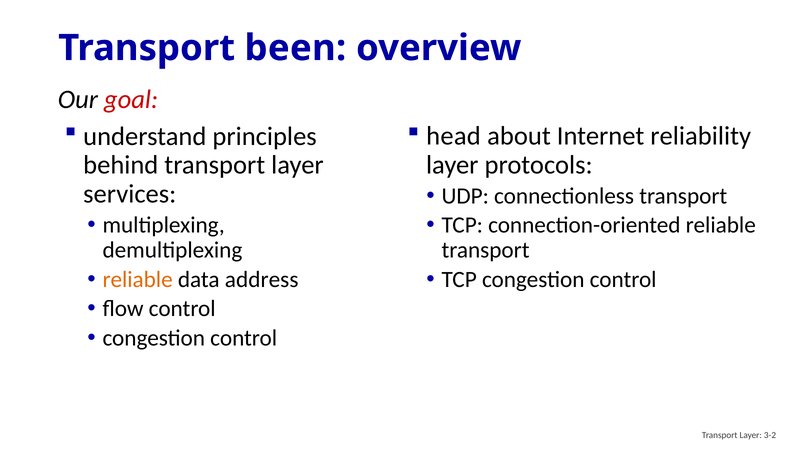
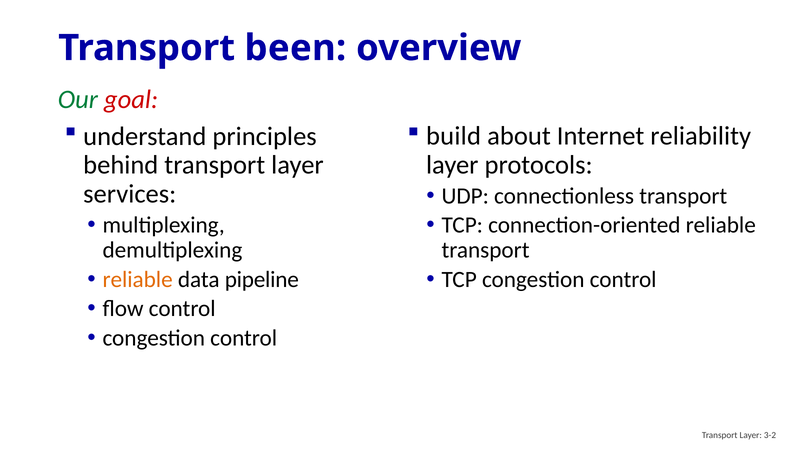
Our colour: black -> green (78, 99)
head: head -> build (454, 136)
address: address -> pipeline (262, 279)
